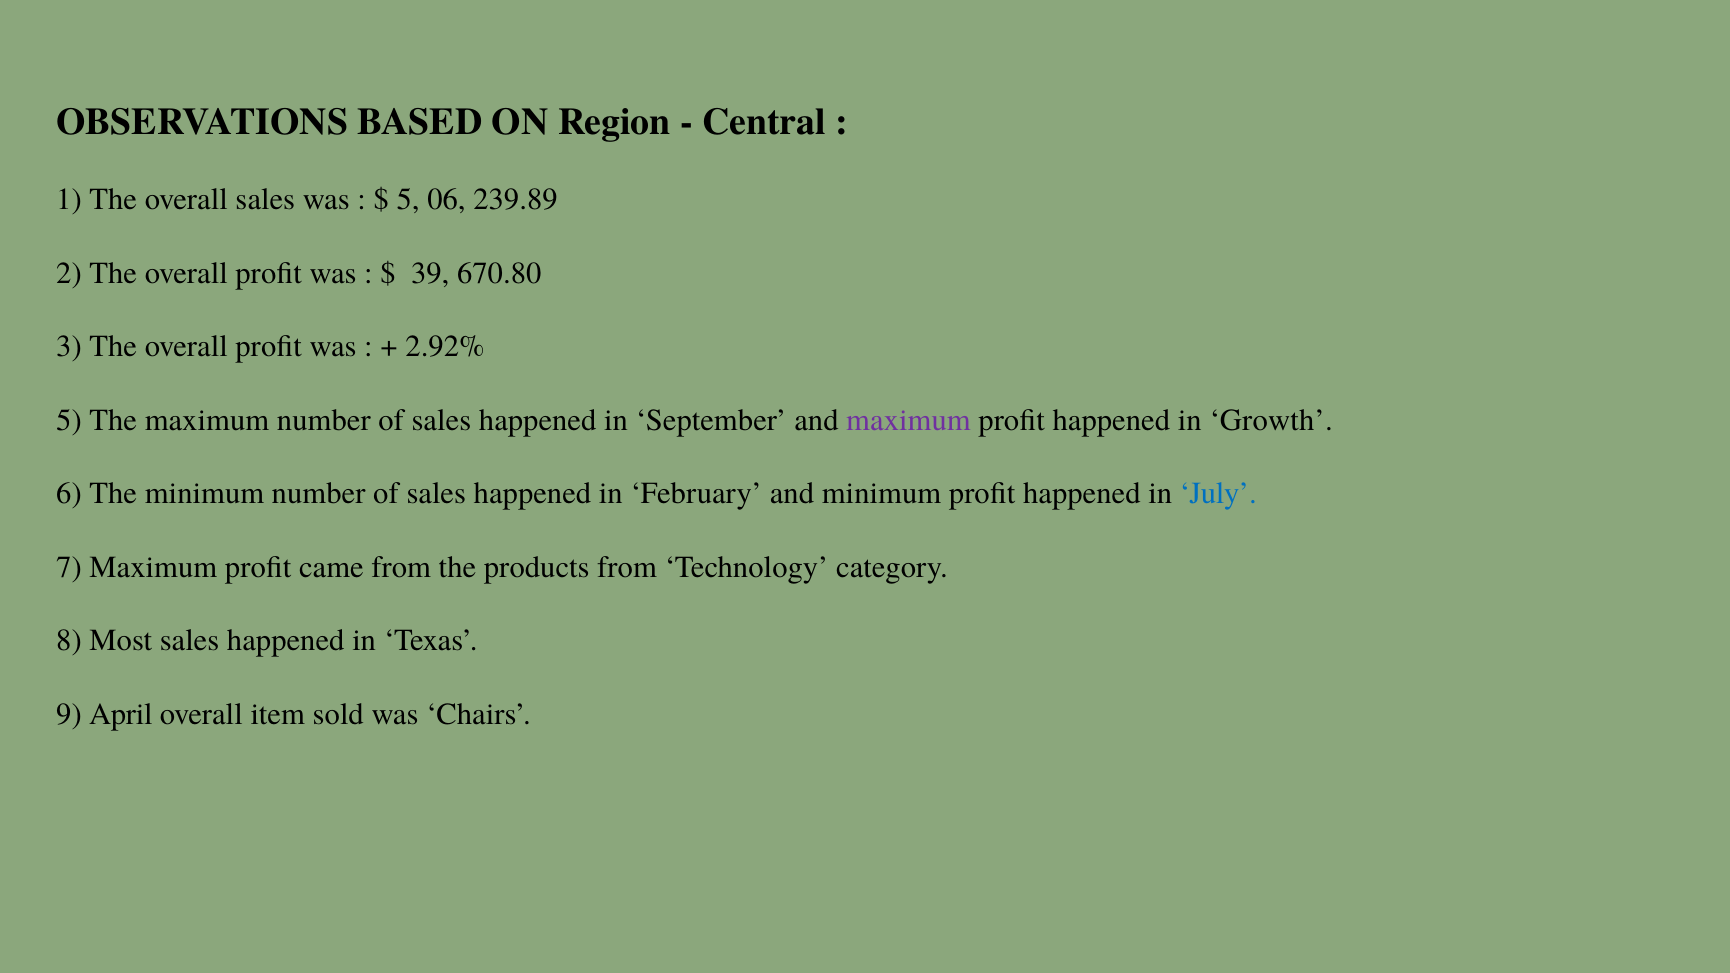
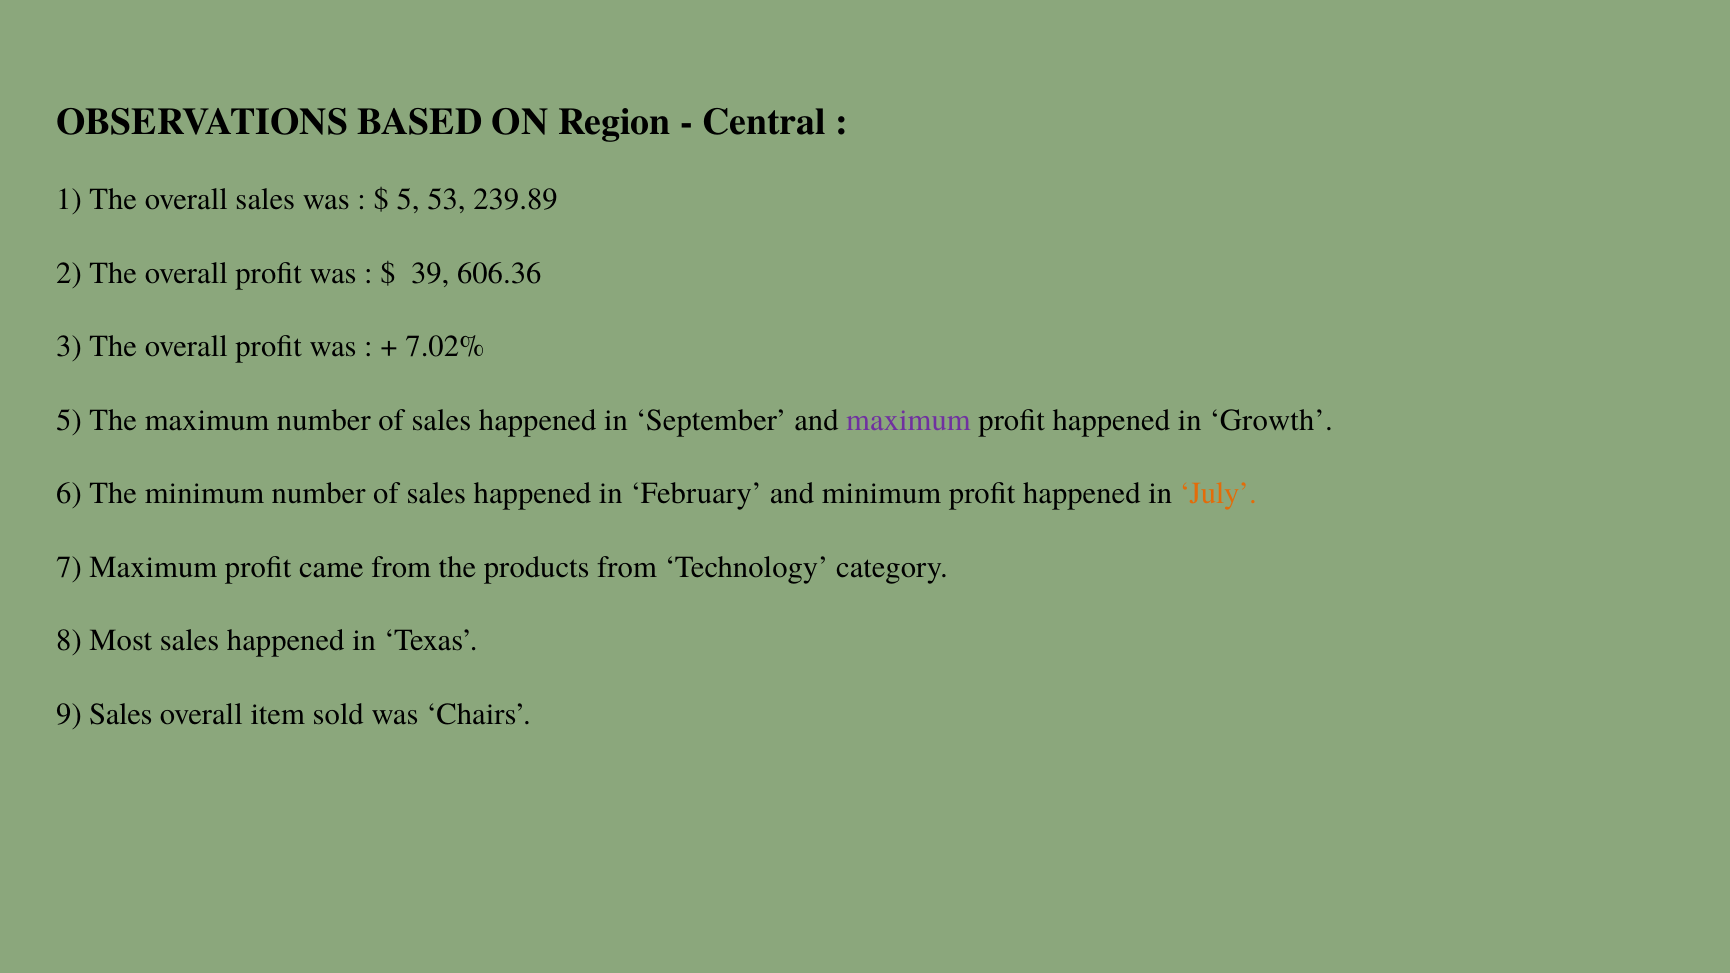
06: 06 -> 53 (446, 199)
670.80: 670.80 -> 606.36 (499, 273)
2.92%: 2.92% -> 7.02% (445, 346)
July colour: blue -> orange (1218, 494)
9 April: April -> Sales (121, 714)
